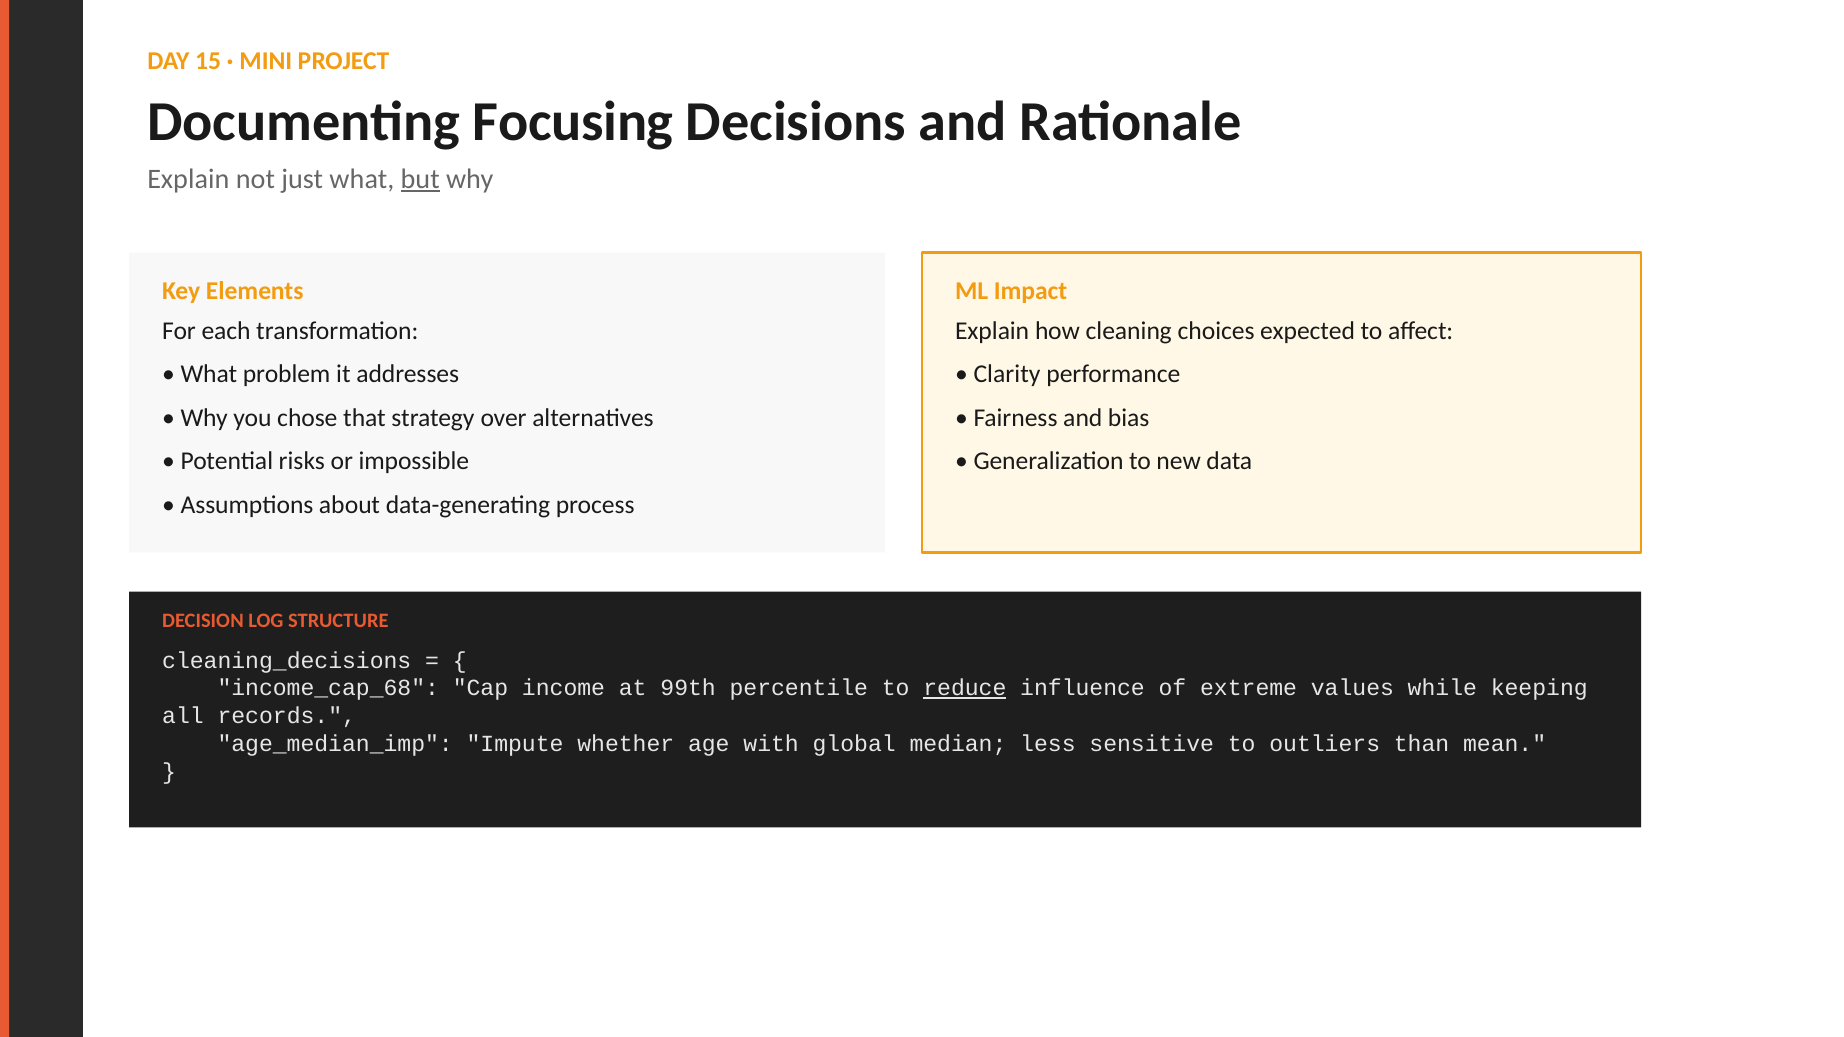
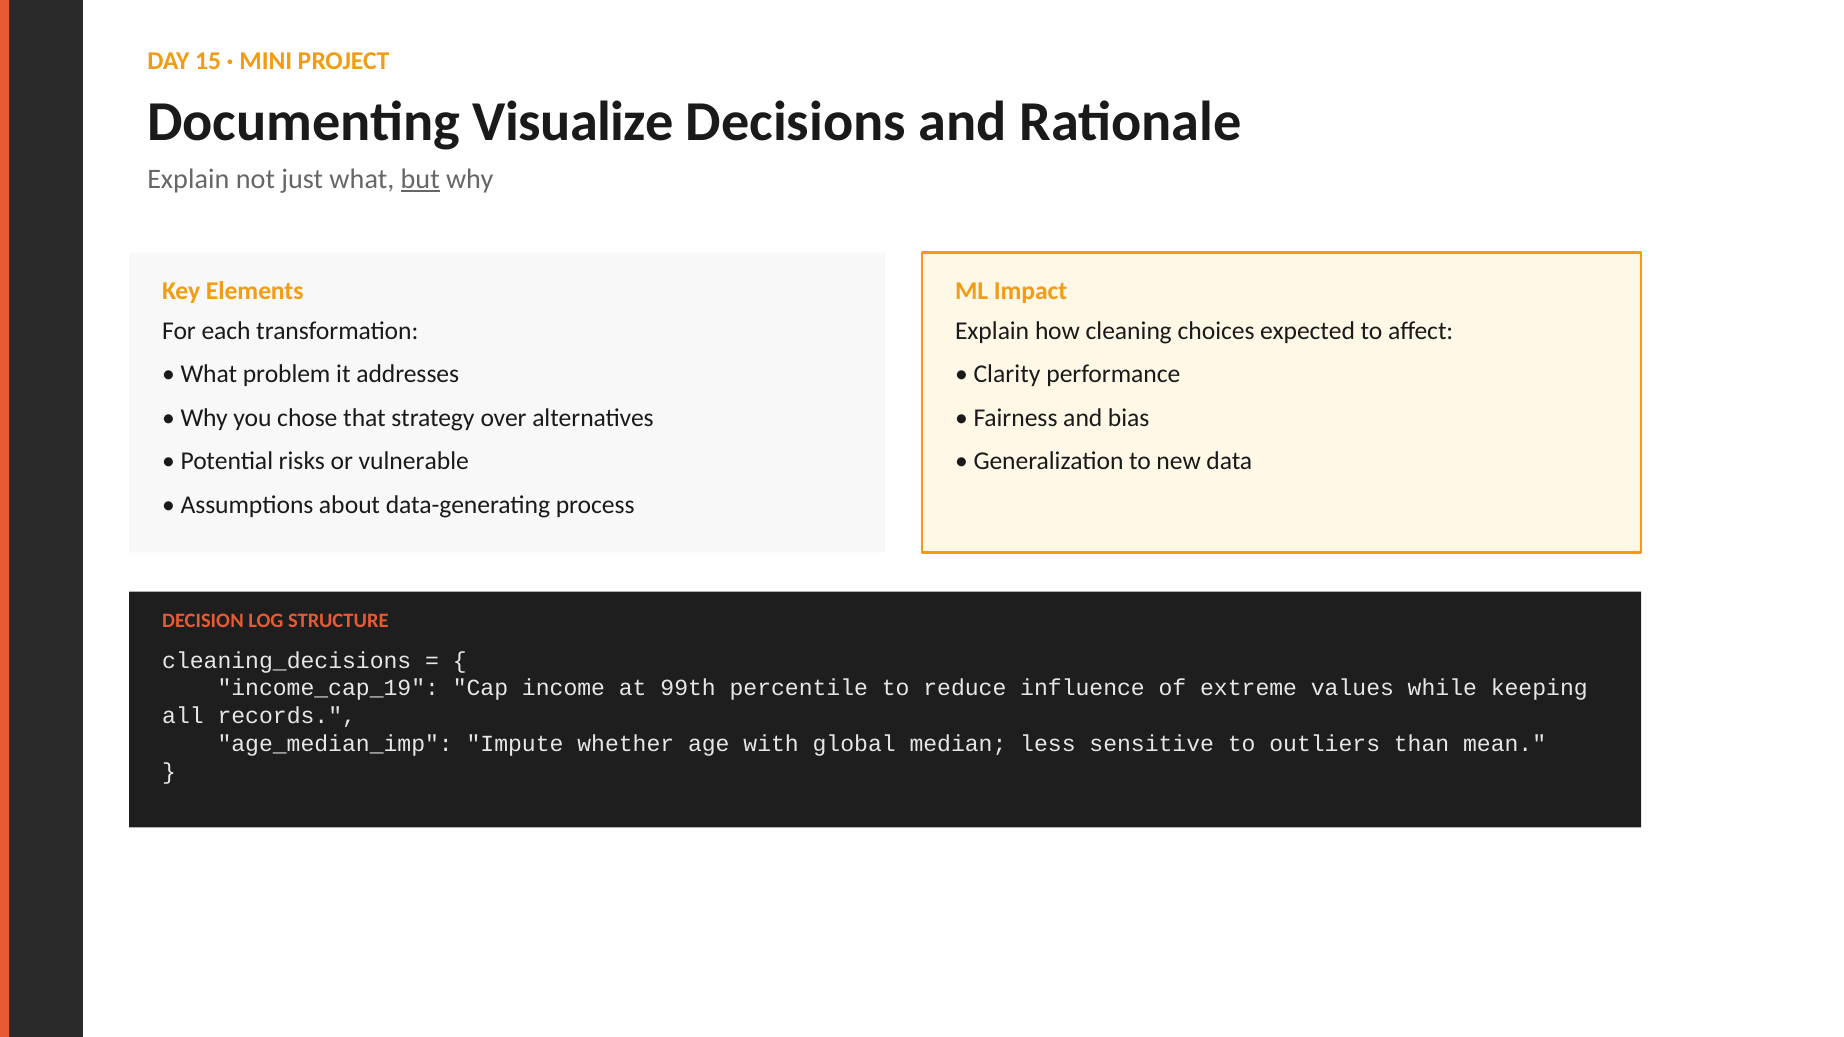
Focusing: Focusing -> Visualize (573, 122)
impossible: impossible -> vulnerable (414, 461)
income_cap_68: income_cap_68 -> income_cap_19 (328, 688)
reduce underline: present -> none (965, 688)
